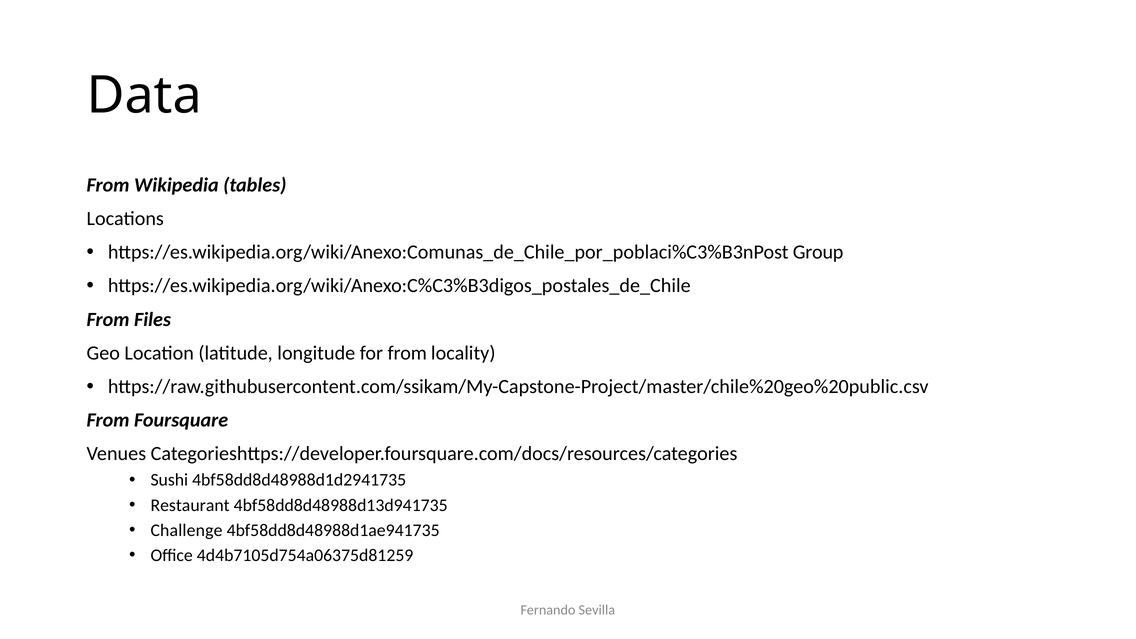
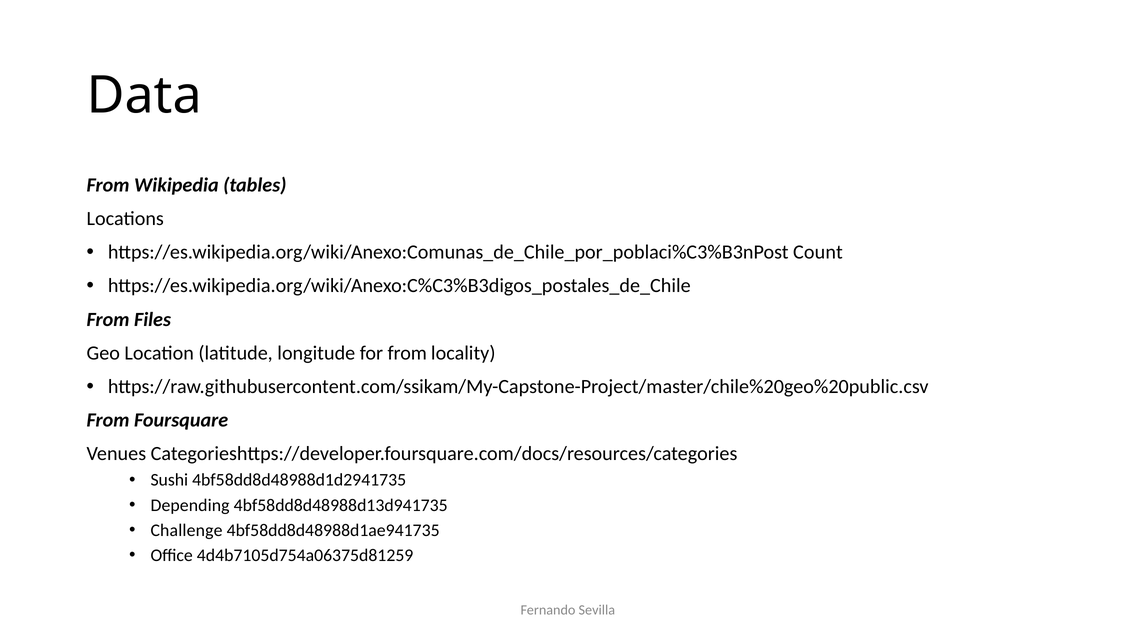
Group: Group -> Count (818, 252)
Restaurant: Restaurant -> Depending (190, 505)
